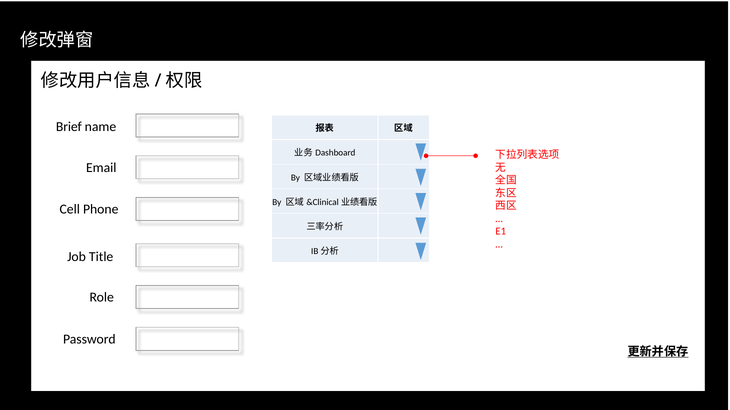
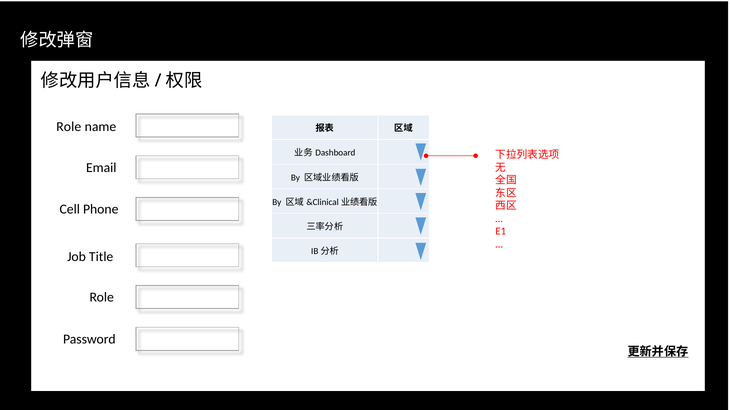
Brief: Brief -> Role (69, 127)
